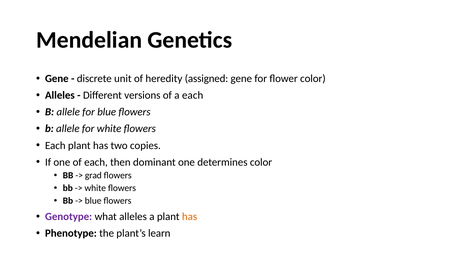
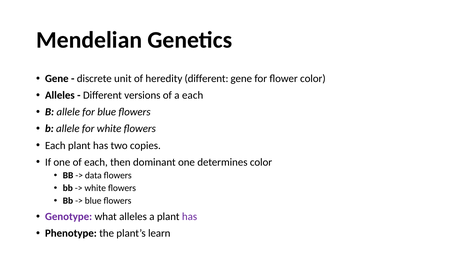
heredity assigned: assigned -> different (206, 79)
grad: grad -> data (93, 175)
has colour: orange -> purple (190, 216)
